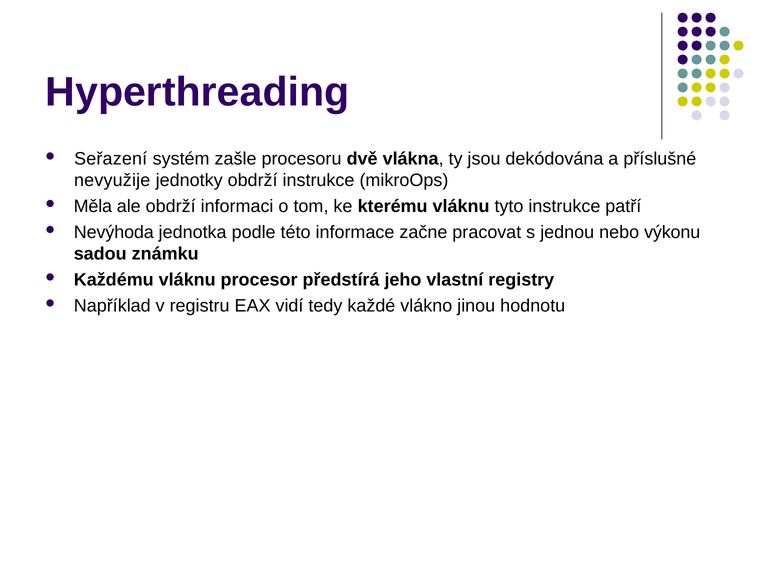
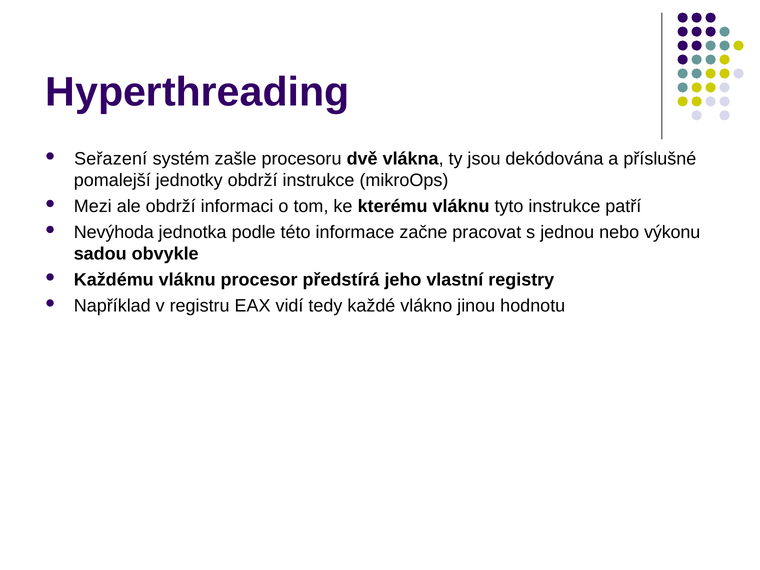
nevyužije: nevyužije -> pomalejší (112, 180)
Měla: Měla -> Mezi (93, 206)
známku: známku -> obvykle (165, 254)
